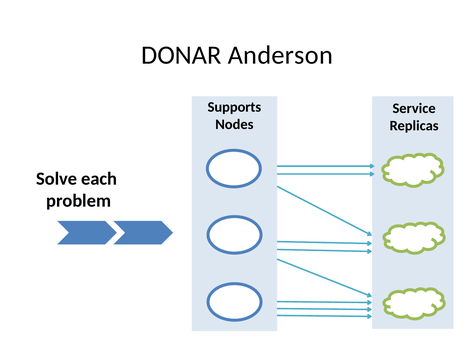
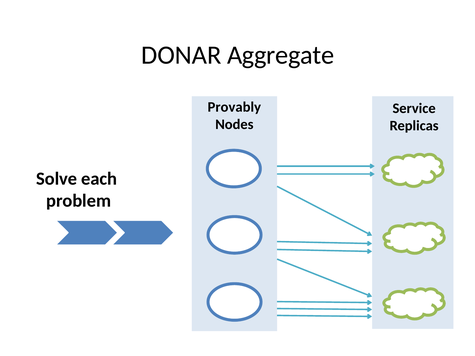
Anderson: Anderson -> Aggregate (281, 55)
Supports: Supports -> Provably (234, 107)
